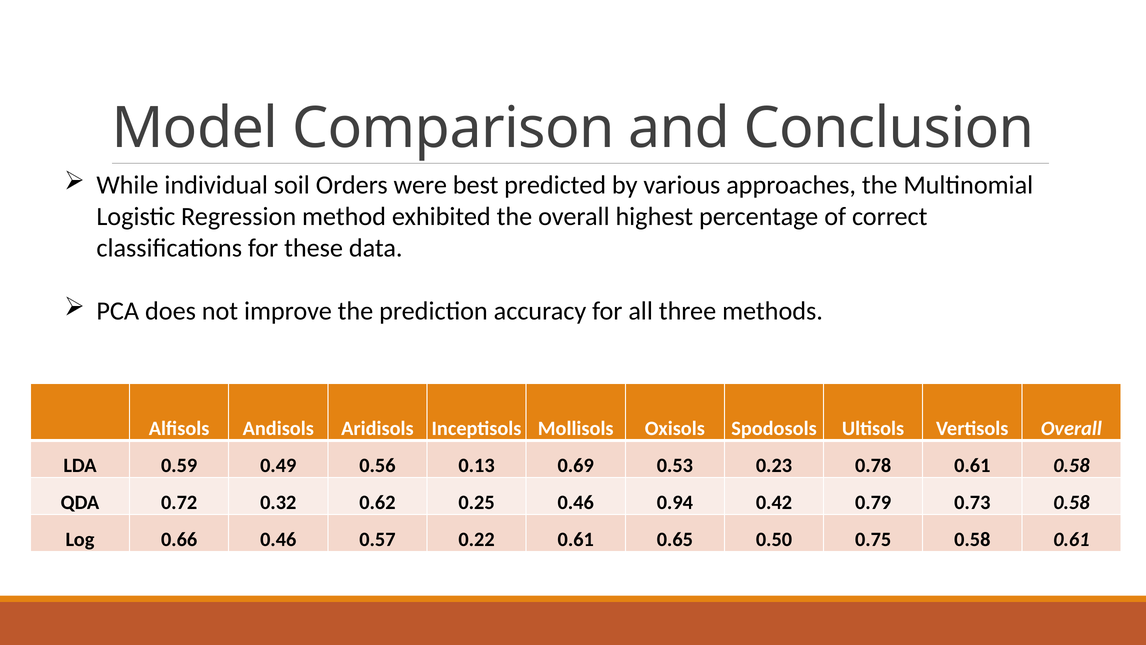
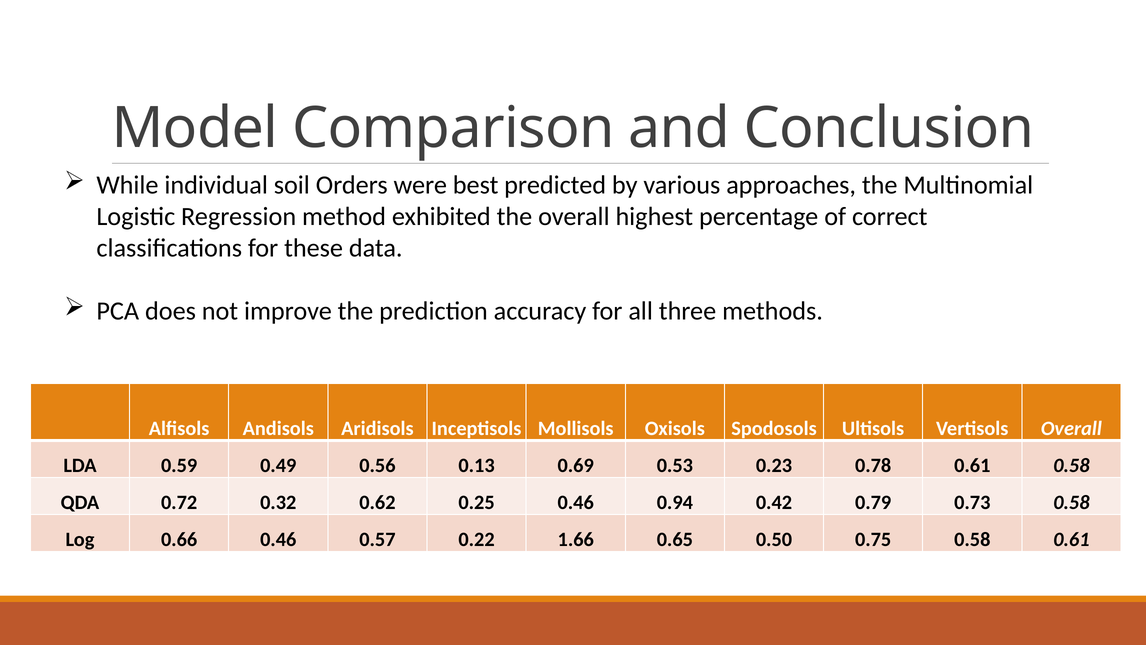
0.22 0.61: 0.61 -> 1.66 (576, 539)
